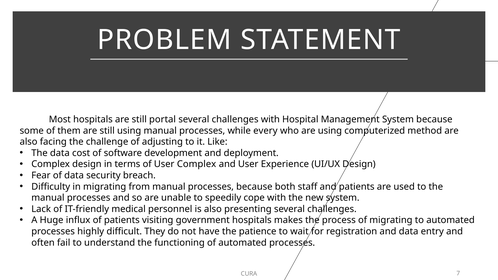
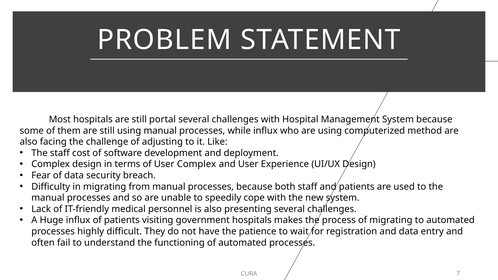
while every: every -> influx (265, 131)
The data: data -> staff (60, 153)
